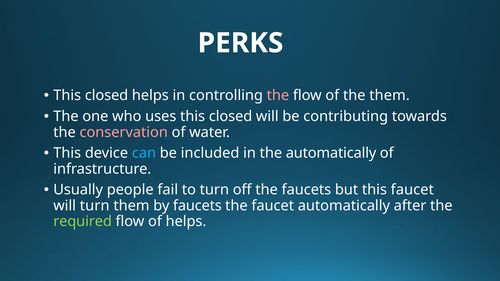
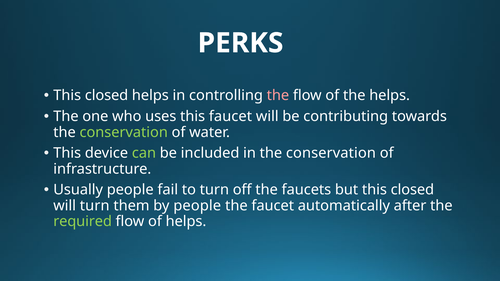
the them: them -> helps (390, 96)
uses this closed: closed -> faucet (230, 117)
conservation colour: pink -> light green (124, 132)
can colour: light blue -> light green (144, 153)
in the automatically: automatically -> conservation (331, 153)
but this faucet: faucet -> closed (412, 190)
by faucets: faucets -> people (197, 206)
